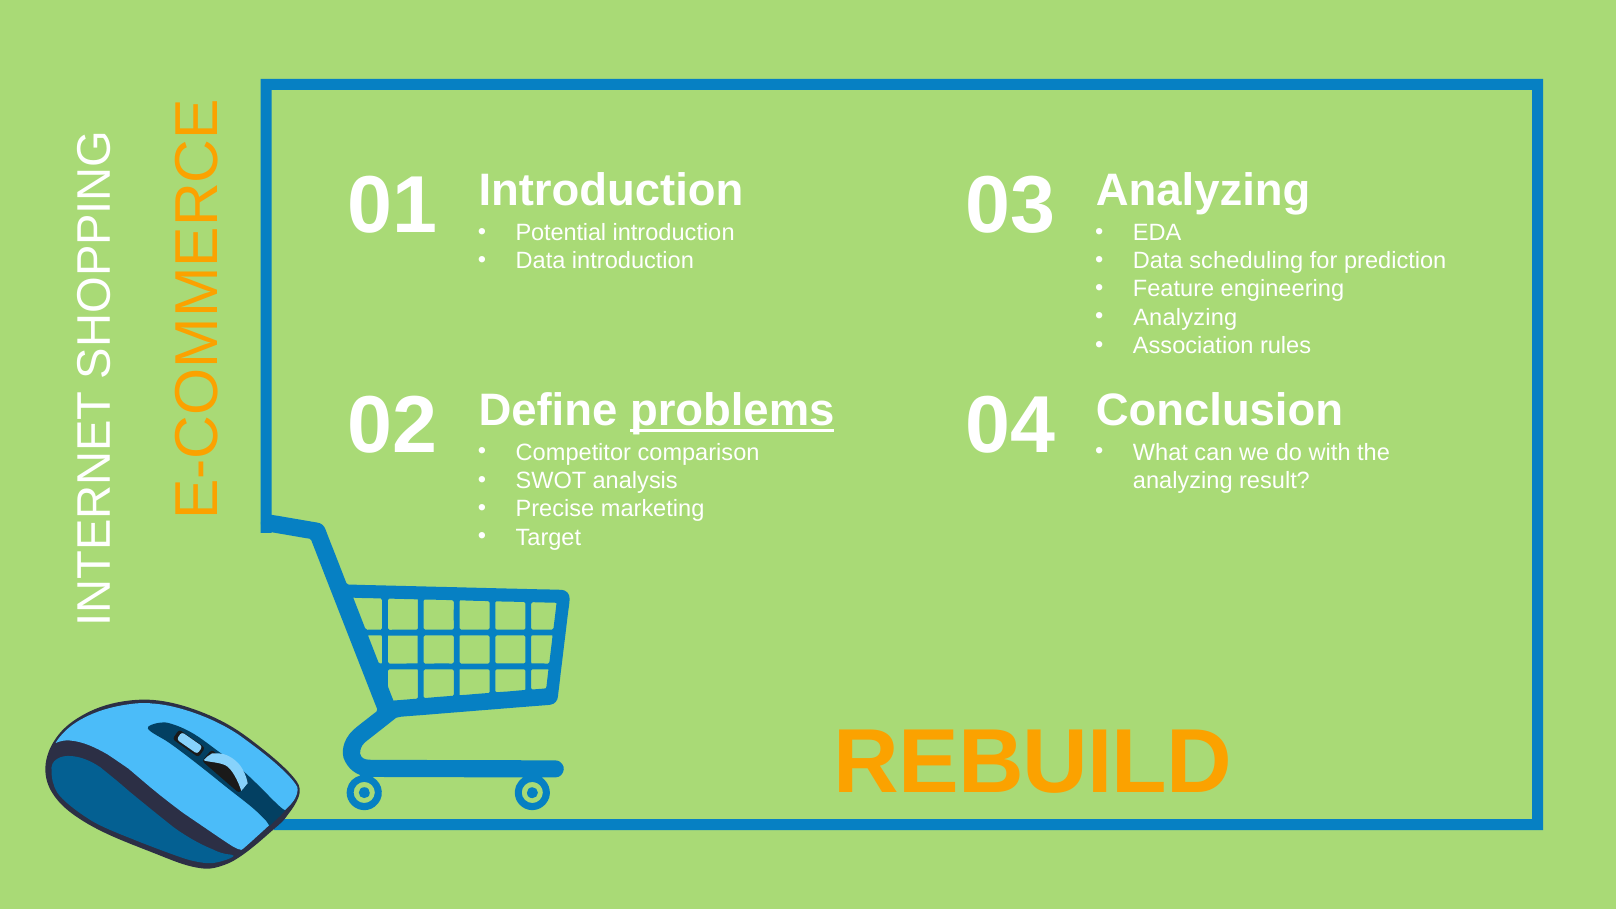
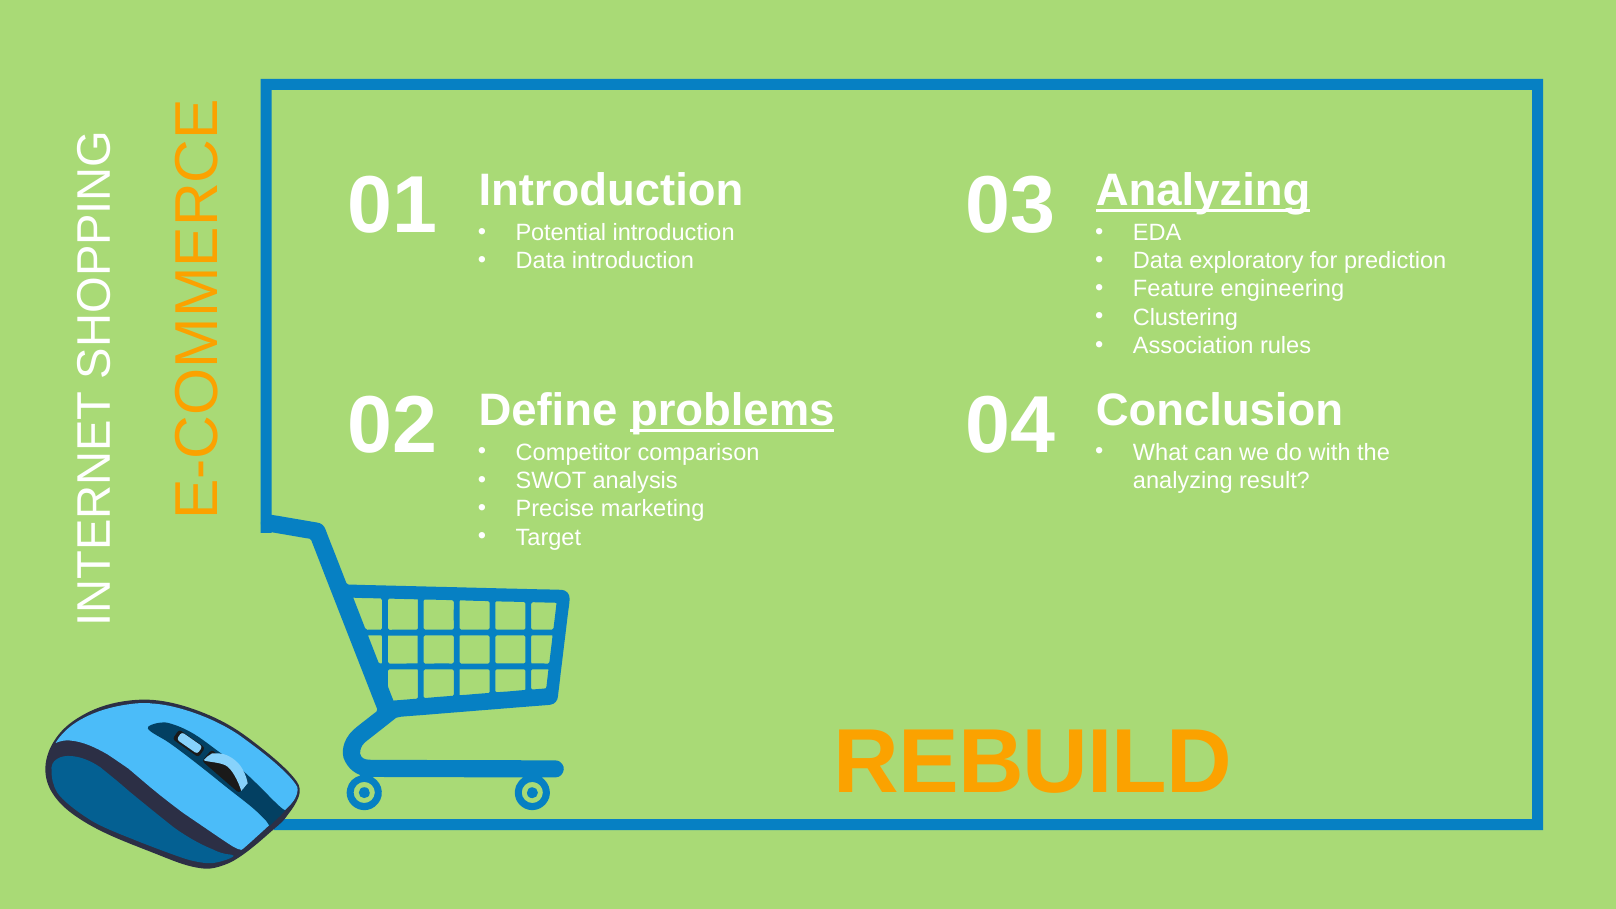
Analyzing underline: none -> present (1203, 191)
scheduling: scheduling -> exploratory (1246, 261)
Analyzing: Analyzing -> Clustering (1185, 317)
